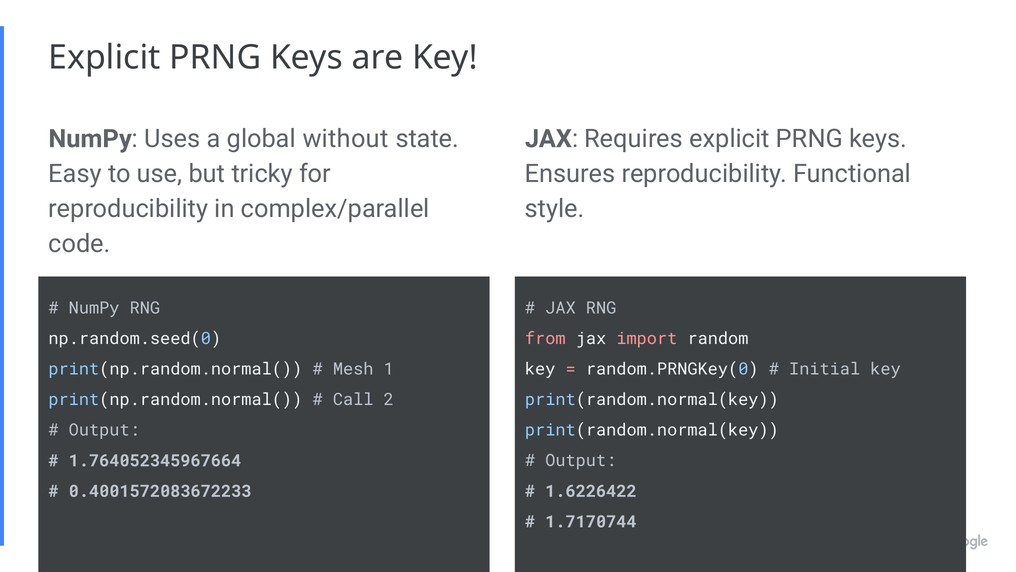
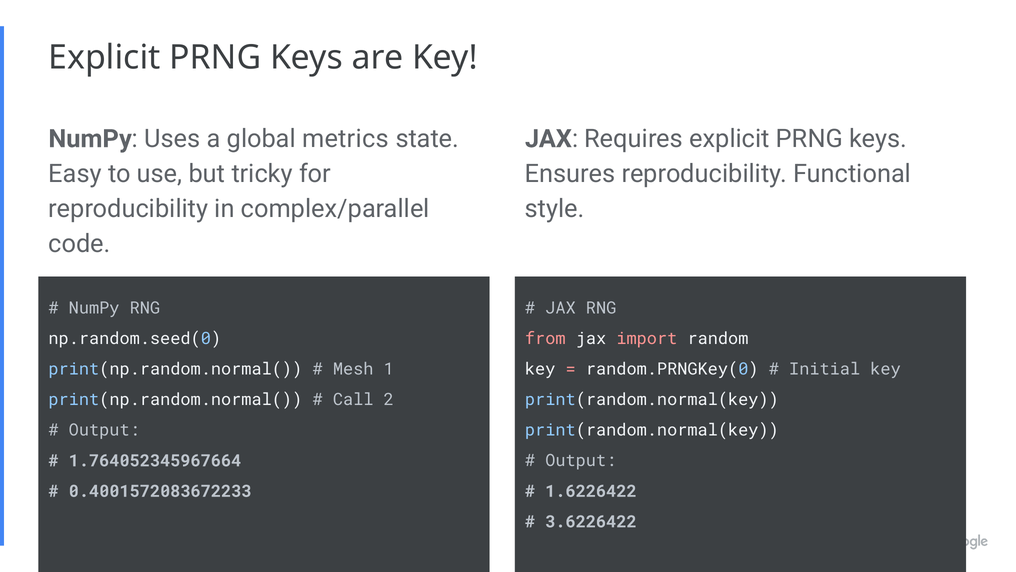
without: without -> metrics (346, 139)
1.7170744: 1.7170744 -> 3.6226422 (591, 521)
